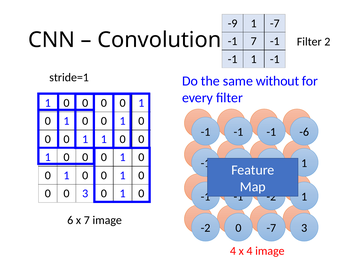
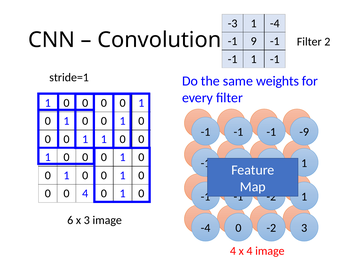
-9: -9 -> -3 (233, 23)
-7: -7 -> -4 (275, 23)
-1 7: 7 -> 9 (254, 41)
without: without -> weights (278, 81)
-6: -6 -> -9 (304, 132)
0 3: 3 -> 4 (85, 193)
x 7: 7 -> 3 (87, 220)
-2: -2 -> -4 (206, 228)
0 -7: -7 -> -2 (271, 228)
